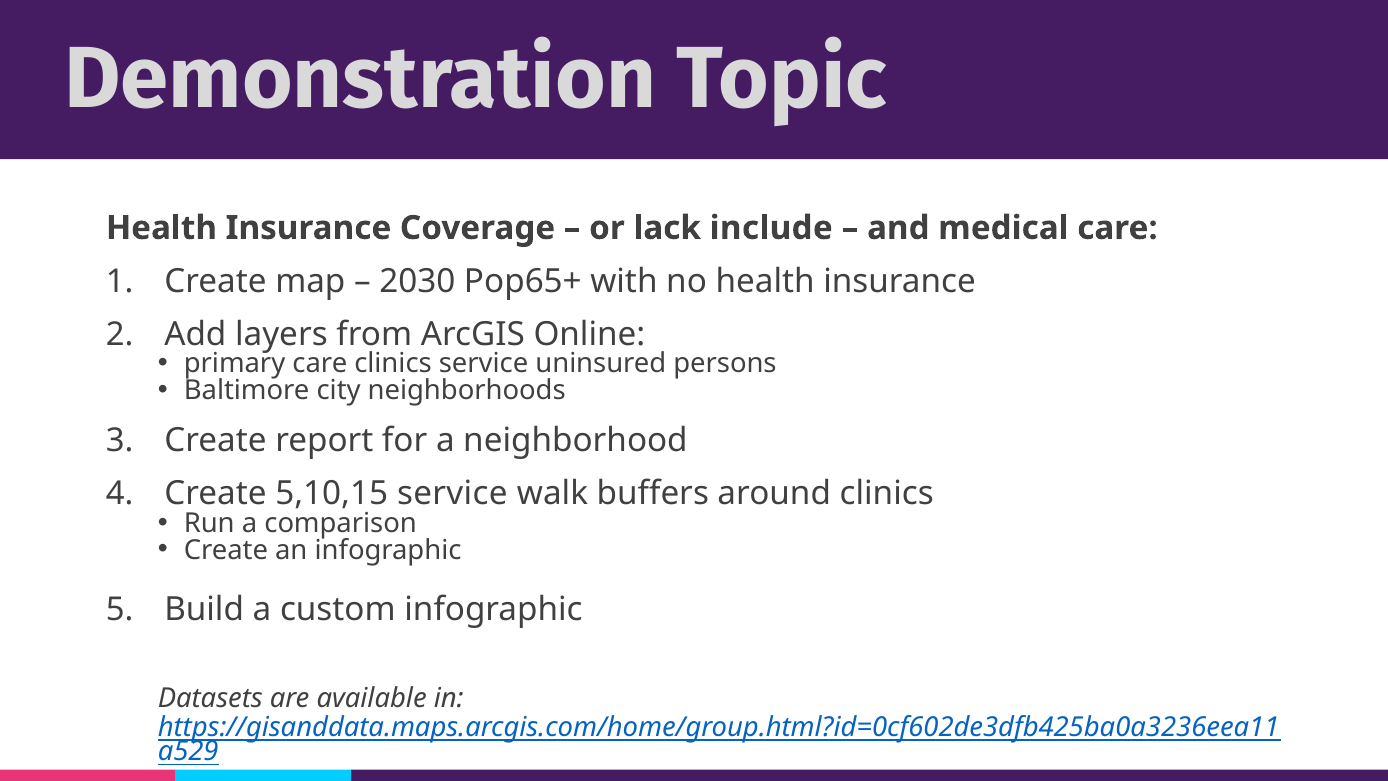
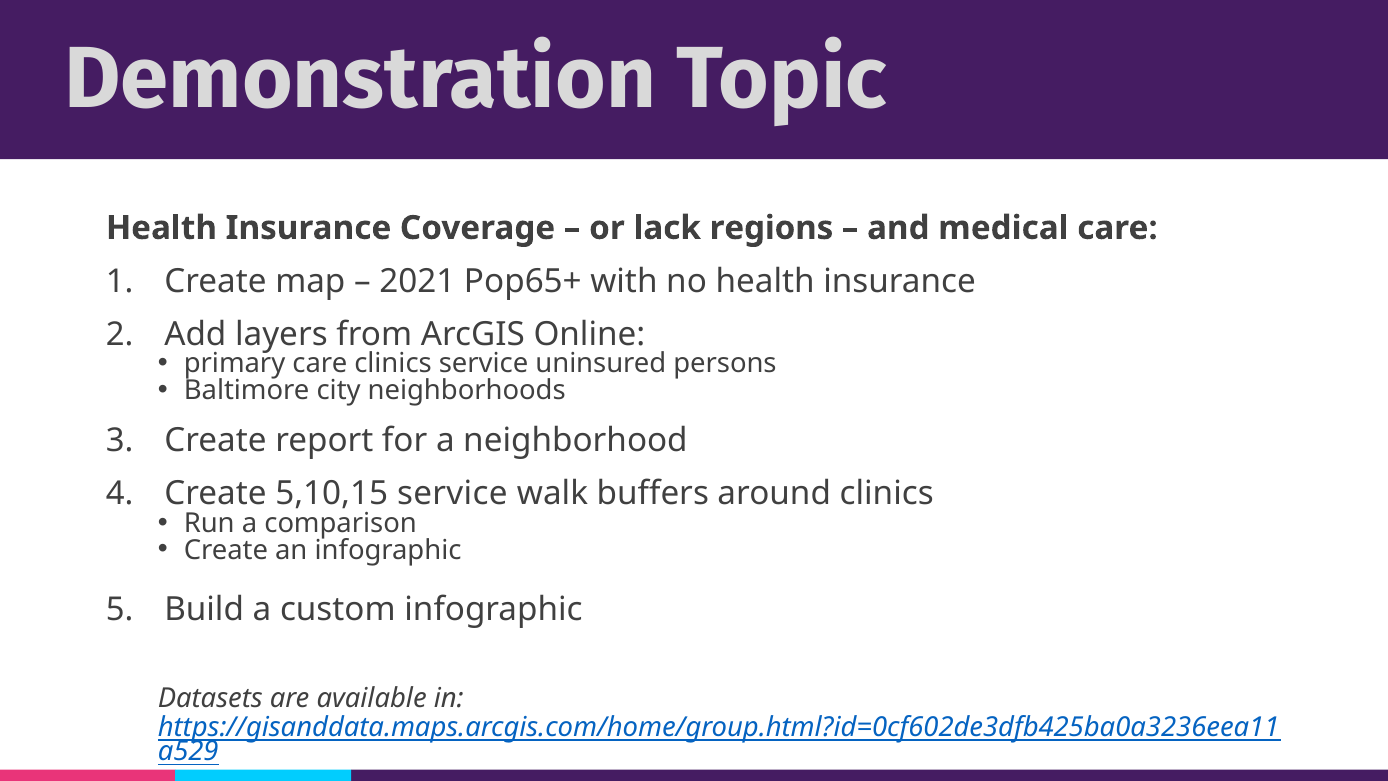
include: include -> regions (771, 228)
2030: 2030 -> 2021 (417, 281)
